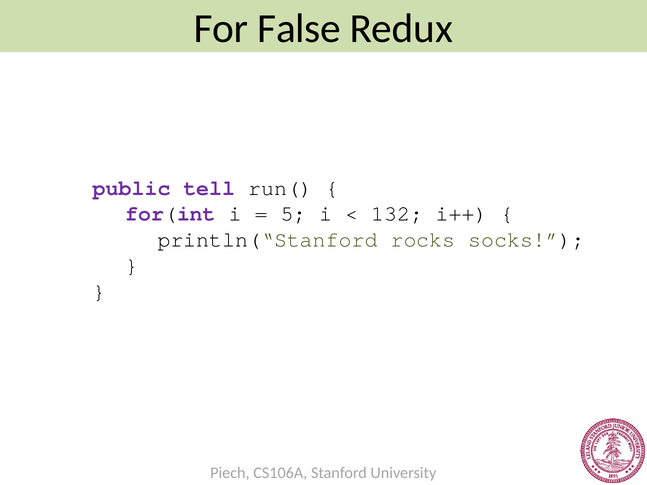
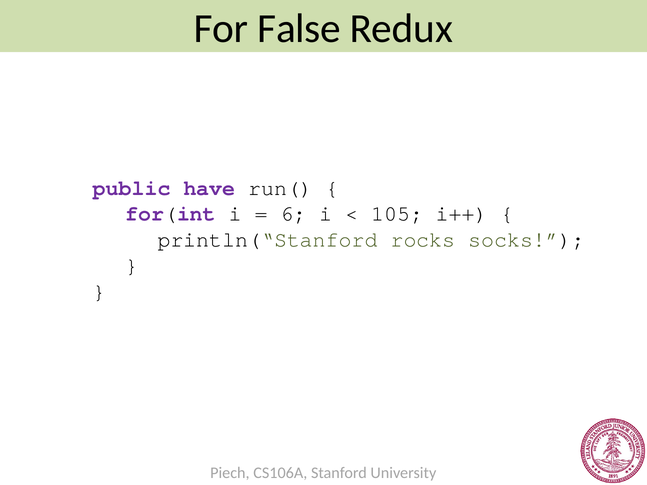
tell: tell -> have (209, 188)
5: 5 -> 6 (293, 214)
132: 132 -> 105 (397, 214)
